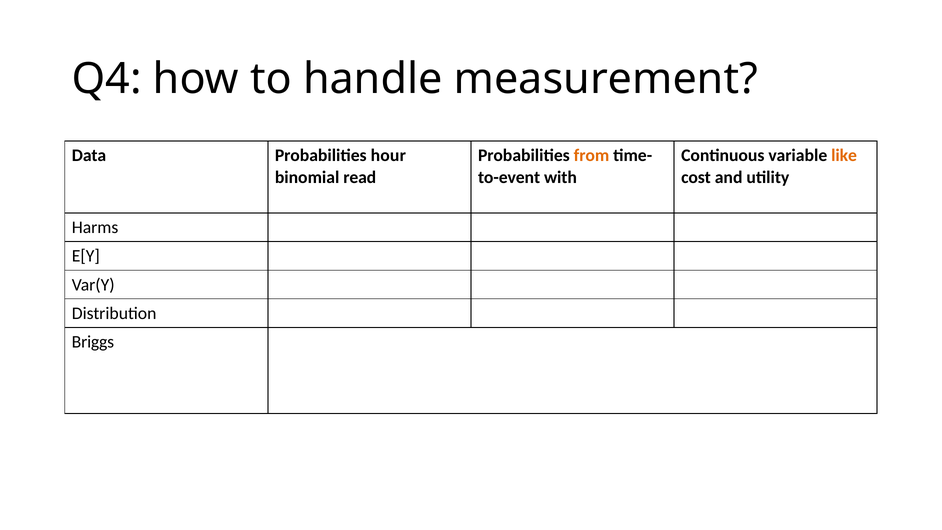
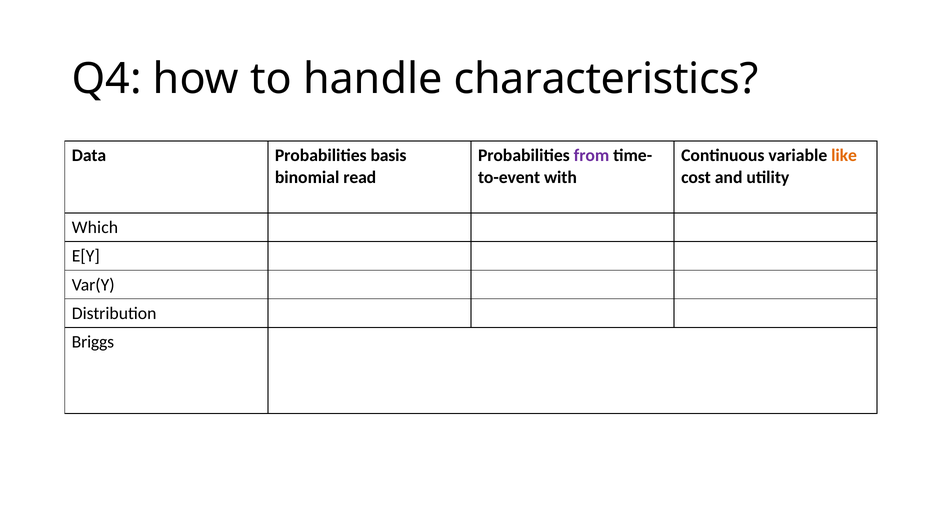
measurement: measurement -> characteristics (606, 79)
hour: hour -> basis (388, 156)
from colour: orange -> purple (592, 156)
Harms: Harms -> Which (95, 227)
